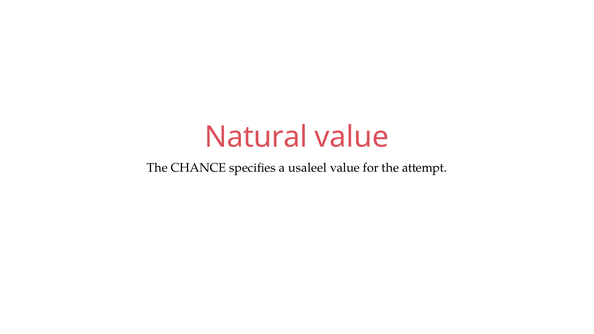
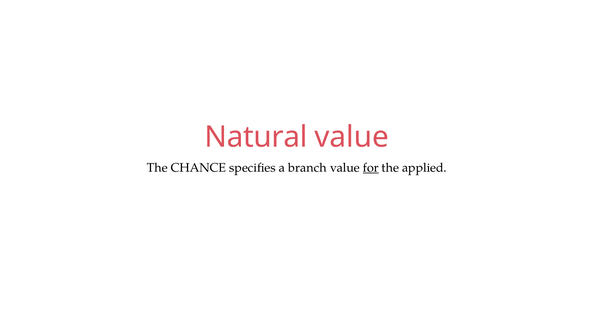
usaleel: usaleel -> branch (307, 168)
for underline: none -> present (371, 168)
attempt: attempt -> applied (424, 168)
